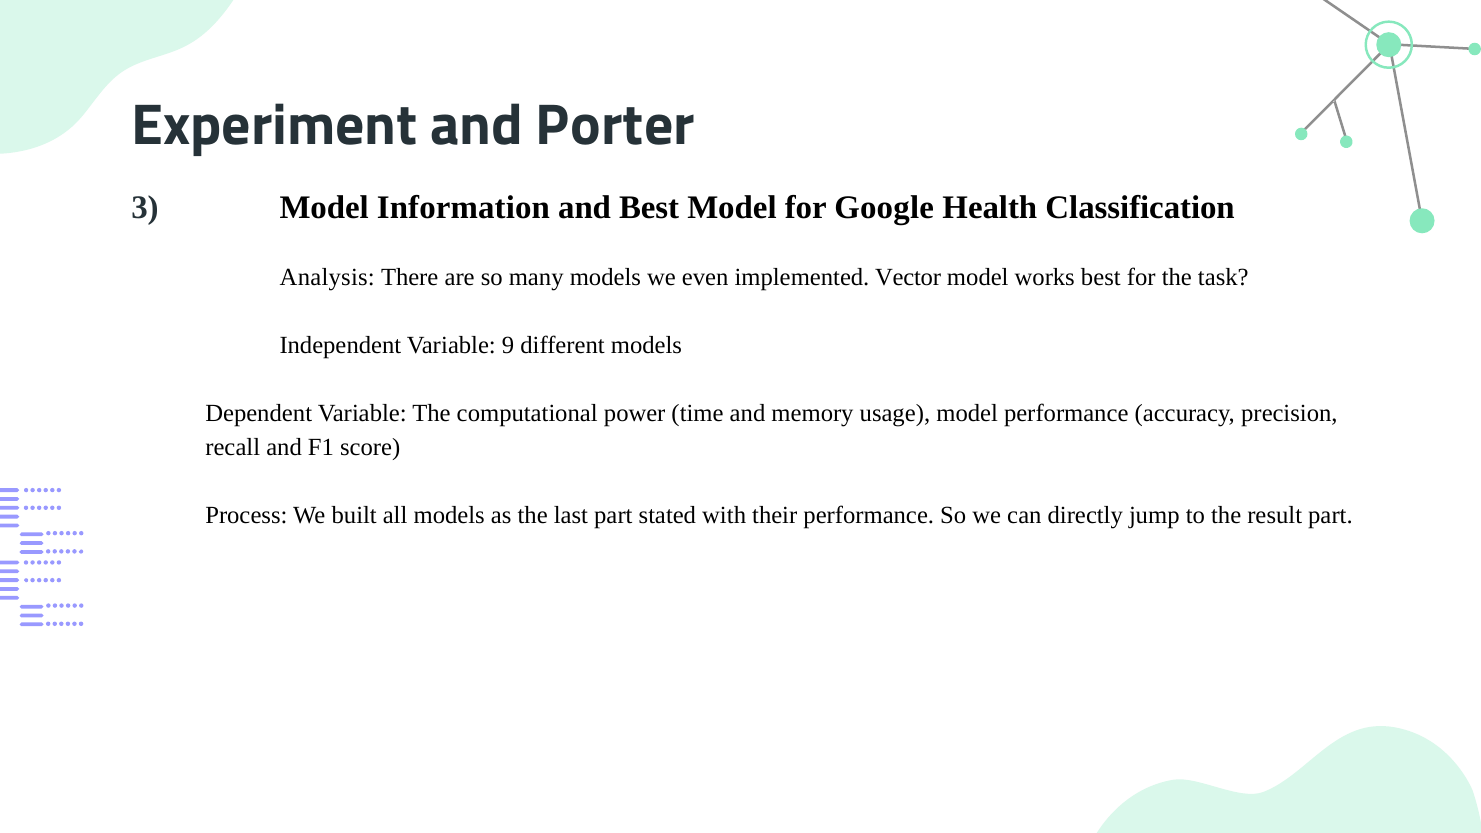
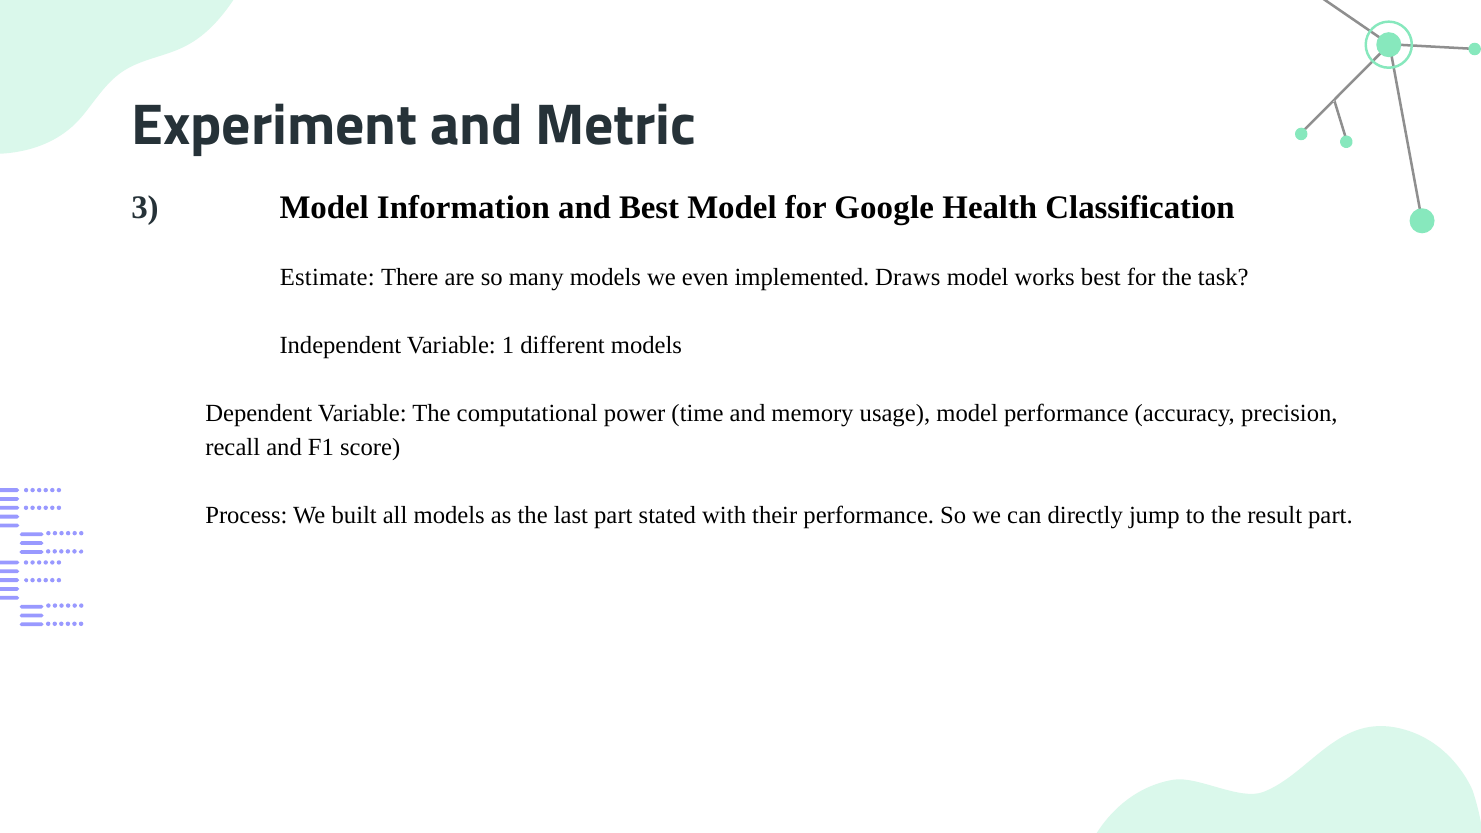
Porter: Porter -> Metric (616, 125)
Analysis: Analysis -> Estimate (327, 277)
Vector: Vector -> Draws (908, 277)
9: 9 -> 1 (508, 345)
